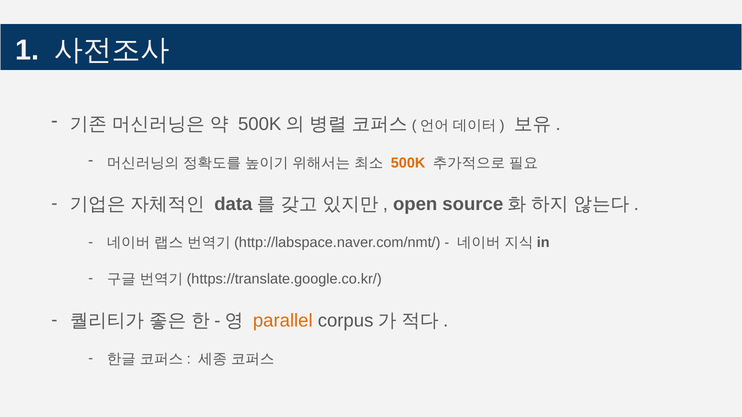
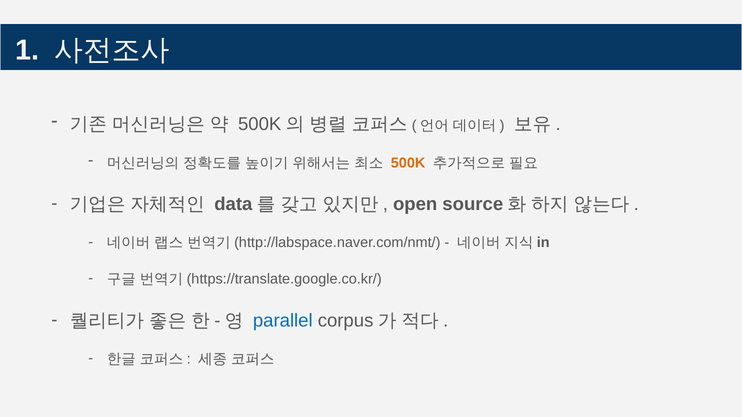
parallel colour: orange -> blue (283, 321)
